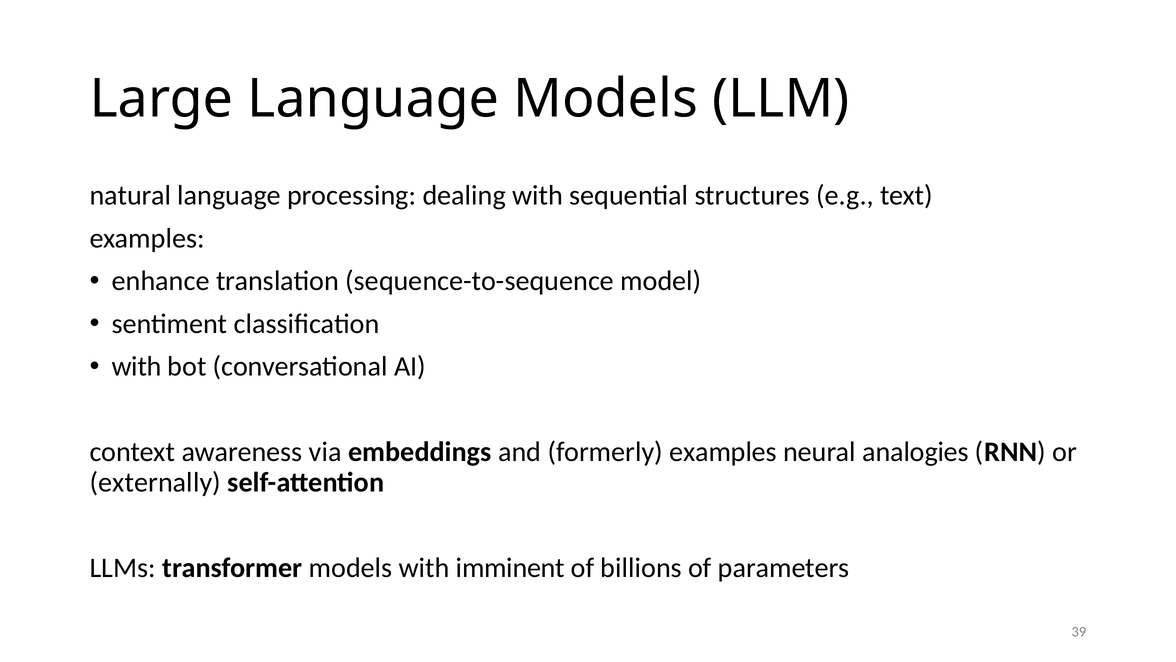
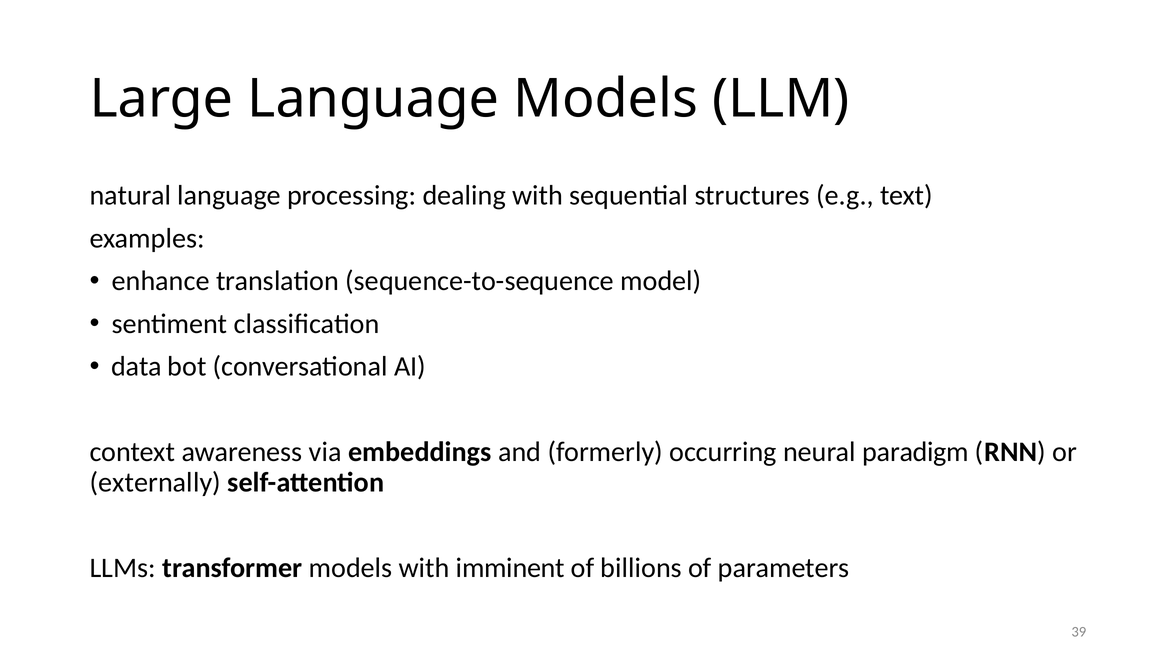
with: with -> data (137, 366)
formerly examples: examples -> occurring (723, 452)
analogies: analogies -> paradigm (916, 452)
